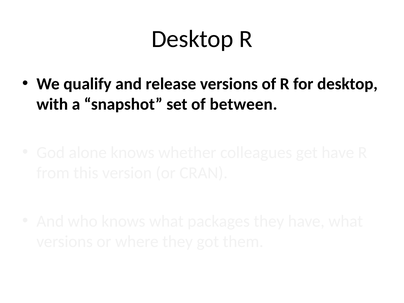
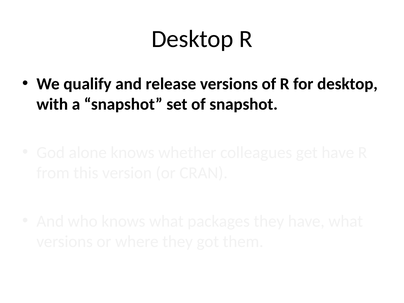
of between: between -> snapshot (244, 104)
